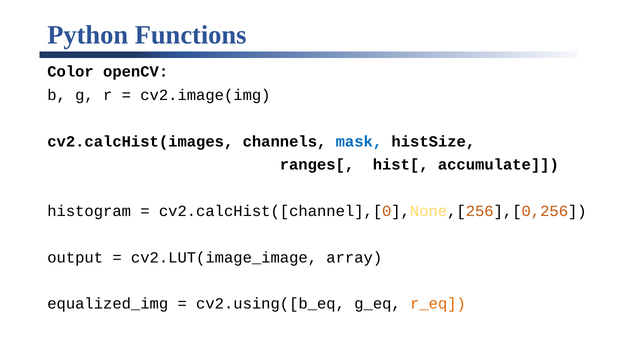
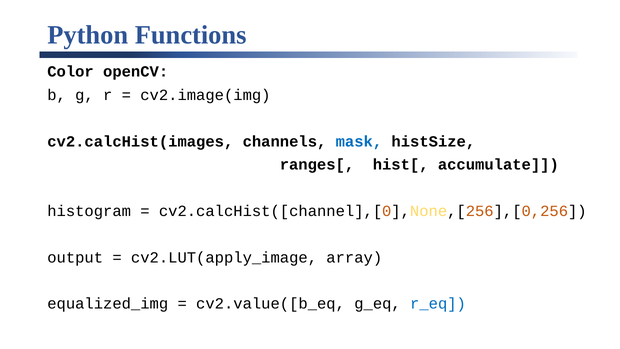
cv2.LUT(image_image: cv2.LUT(image_image -> cv2.LUT(apply_image (224, 257)
cv2.using([b_eq: cv2.using([b_eq -> cv2.value([b_eq (271, 304)
r_eq colour: orange -> blue (438, 304)
